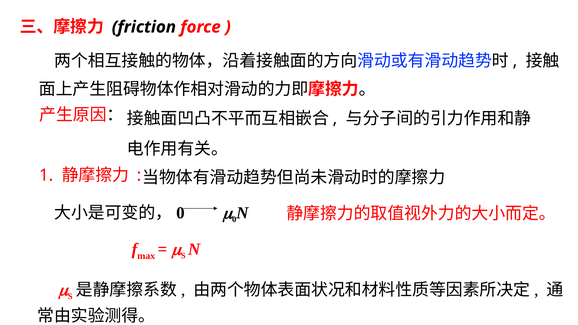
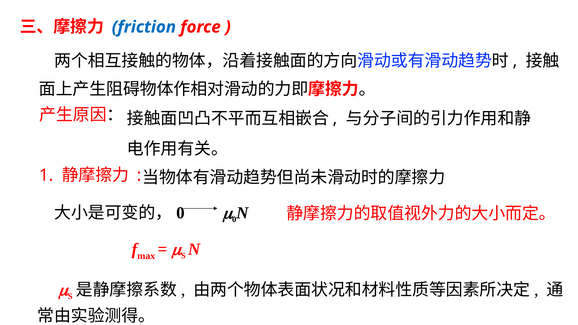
friction colour: black -> blue (144, 27)
